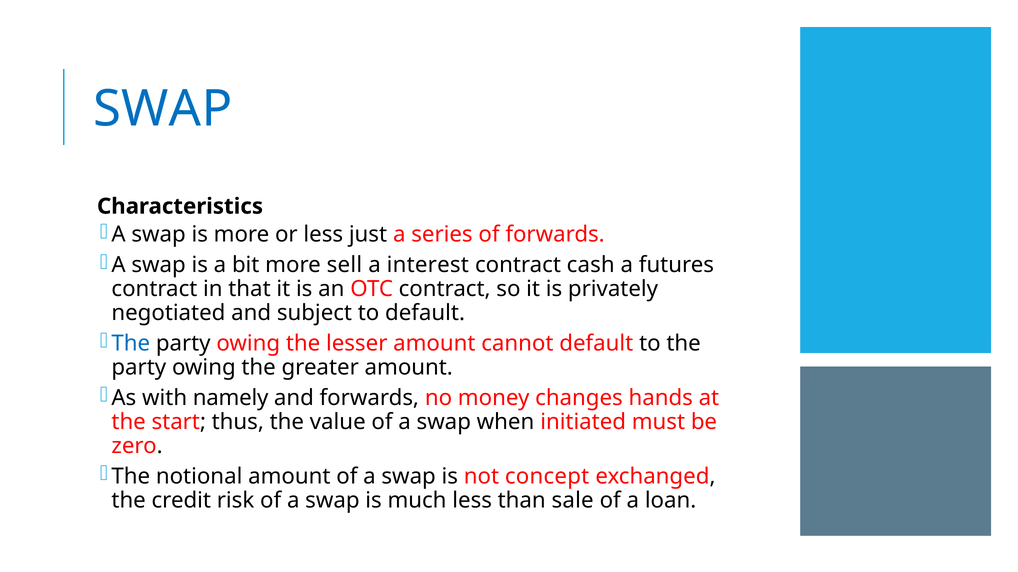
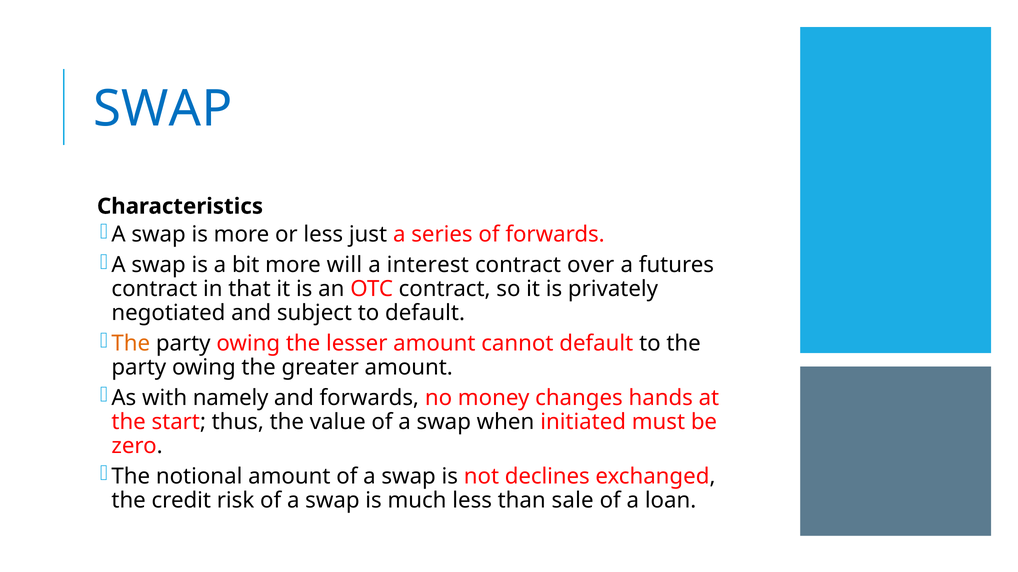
sell: sell -> will (344, 265)
cash: cash -> over (591, 265)
The colour: blue -> orange (131, 344)
concept: concept -> declines (547, 477)
